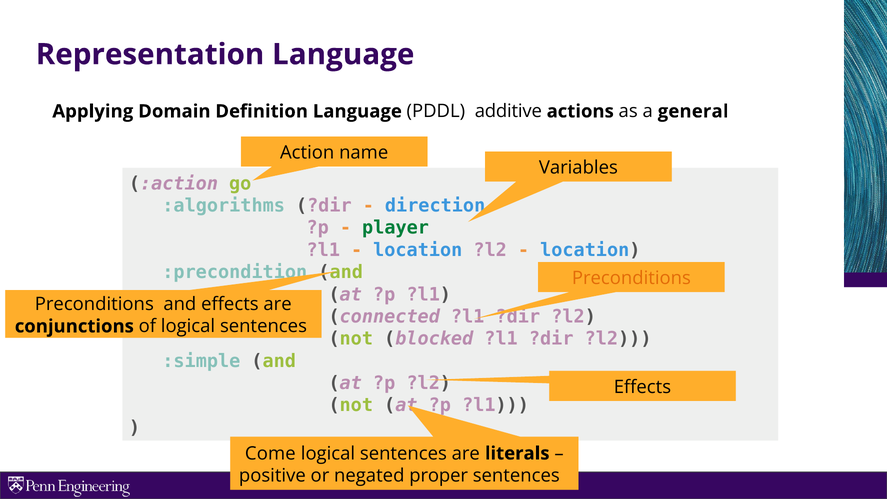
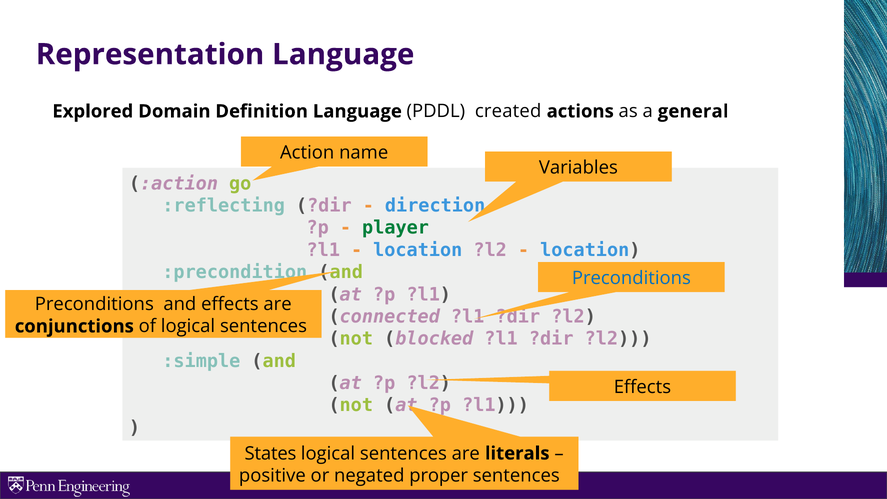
Applying: Applying -> Explored (93, 111)
additive: additive -> created (508, 111)
:algorithms: :algorithms -> :reflecting (224, 206)
Preconditions colour: orange -> blue (631, 278)
Come: Come -> States (271, 453)
